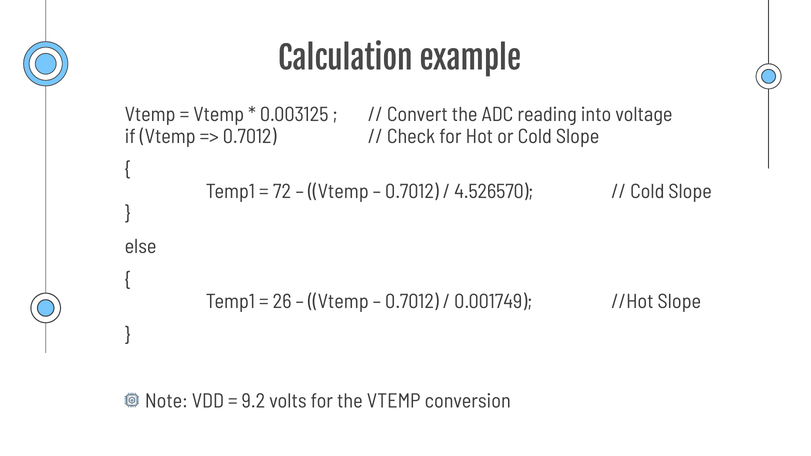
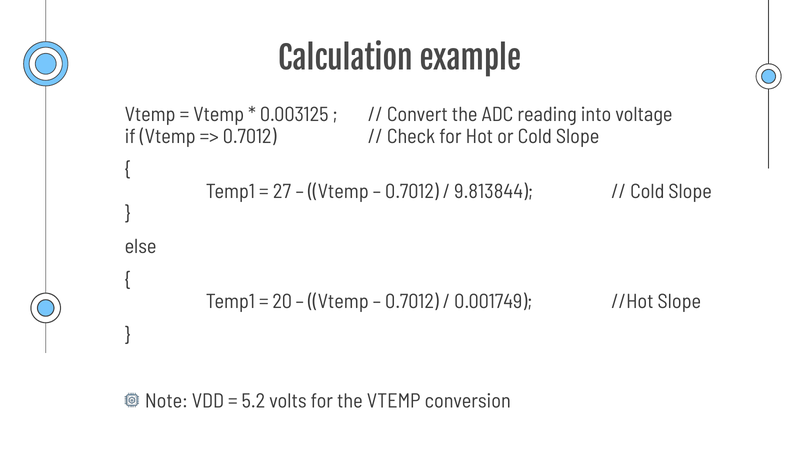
72: 72 -> 27 (282, 192)
4.526570: 4.526570 -> 9.813844 (494, 192)
26: 26 -> 20 (282, 302)
9.2: 9.2 -> 5.2 (253, 401)
